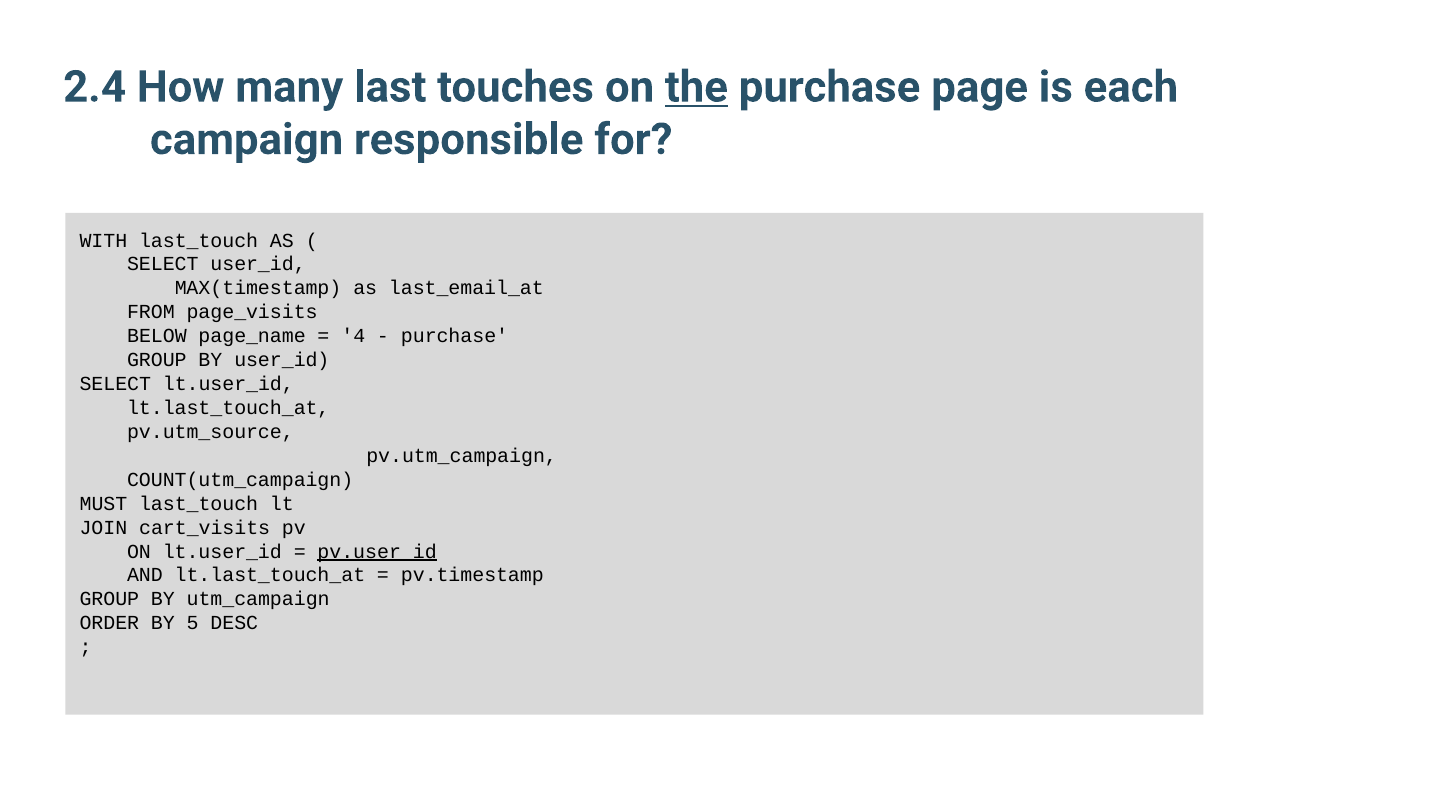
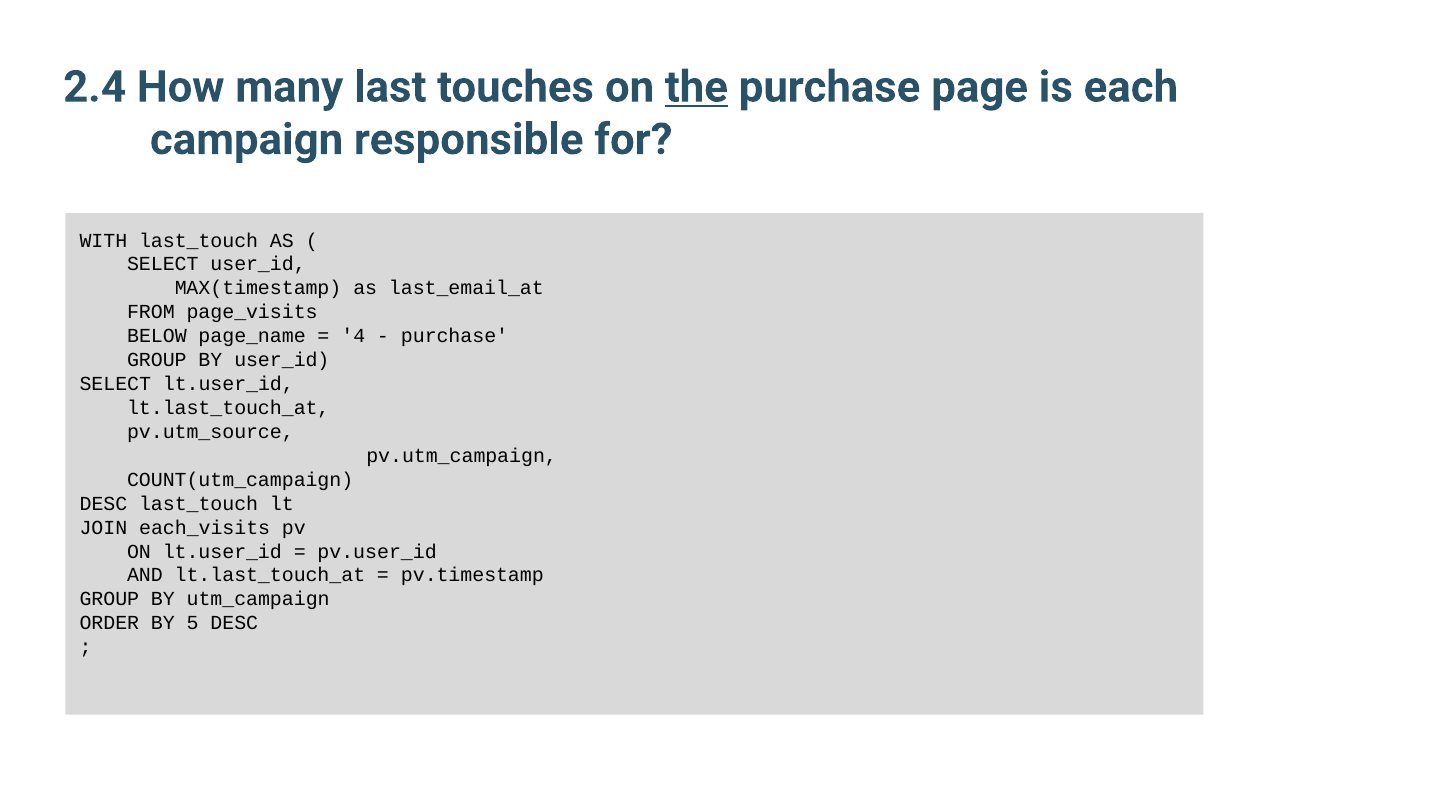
MUST: MUST -> DESC (103, 504)
cart_visits: cart_visits -> each_visits (205, 528)
pv.user_id underline: present -> none (377, 552)
